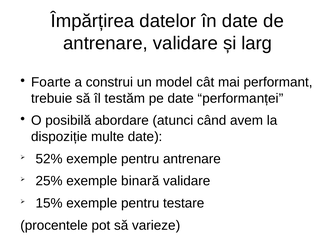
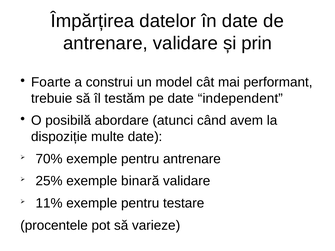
larg: larg -> prin (257, 43)
performanței: performanței -> independent (240, 98)
52%: 52% -> 70% (49, 159)
15%: 15% -> 11% (49, 203)
